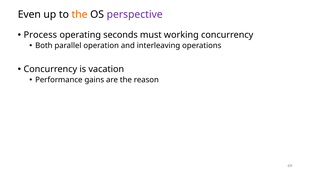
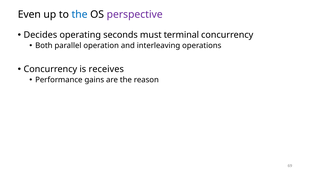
the colour: orange -> blue (80, 14)
Process: Process -> Decides (40, 35)
working: working -> terminal (181, 35)
vacation: vacation -> receives (106, 69)
